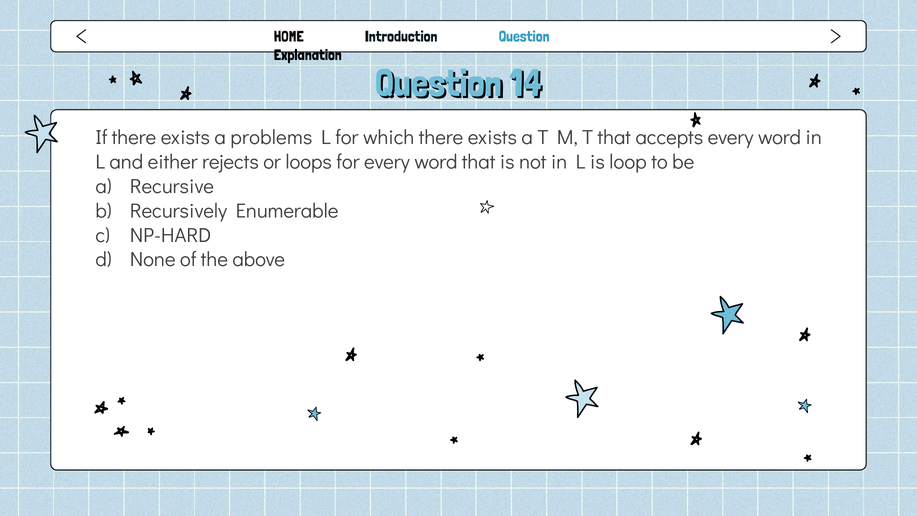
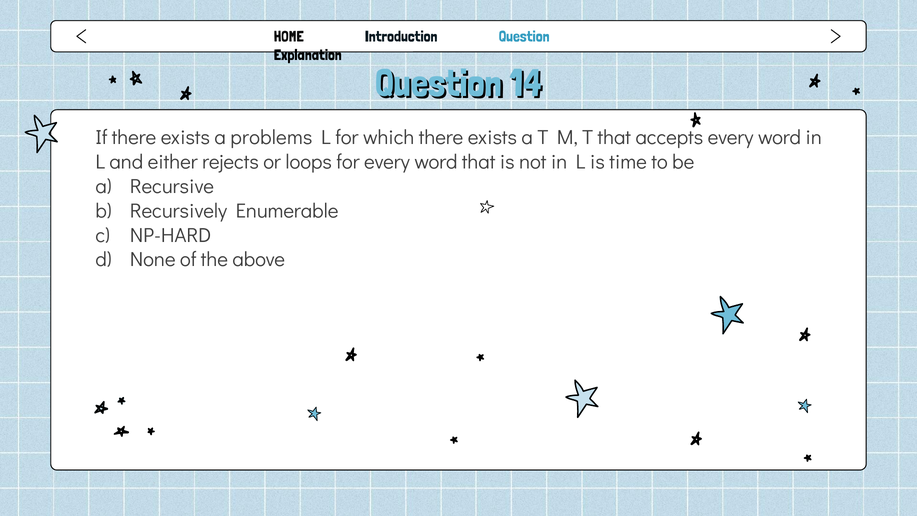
loop: loop -> time (628, 162)
